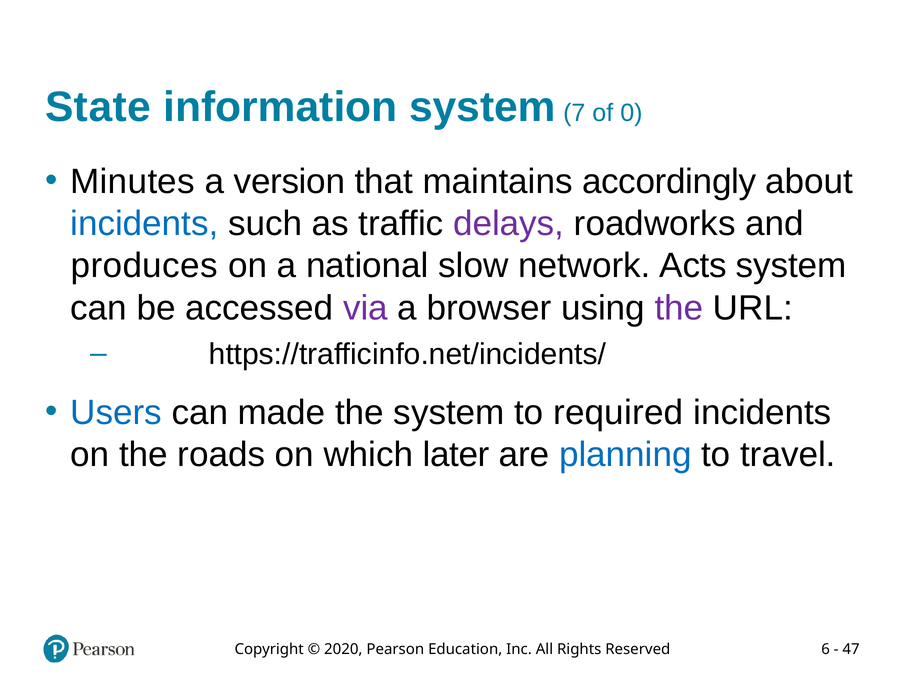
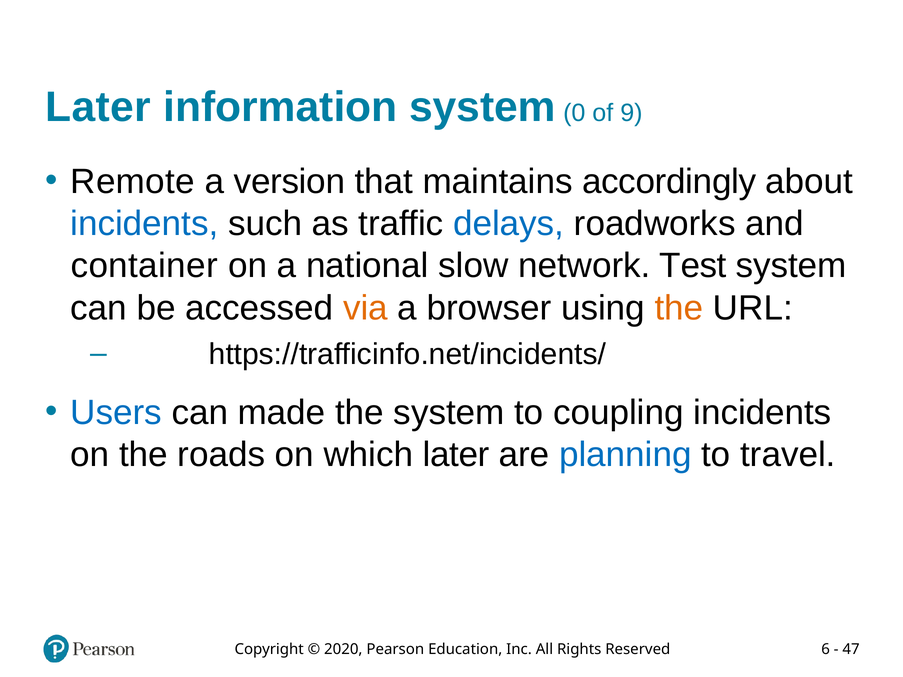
State: State -> Later (98, 107)
7: 7 -> 0 (574, 113)
0: 0 -> 9 (631, 113)
Minutes: Minutes -> Remote (133, 182)
delays colour: purple -> blue (509, 224)
produces: produces -> container (144, 266)
Acts: Acts -> Test (693, 266)
via colour: purple -> orange (365, 308)
the colour: purple -> orange (679, 308)
required: required -> coupling (618, 413)
